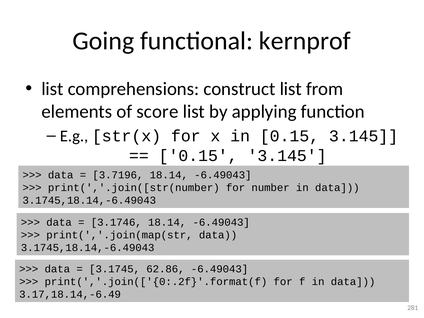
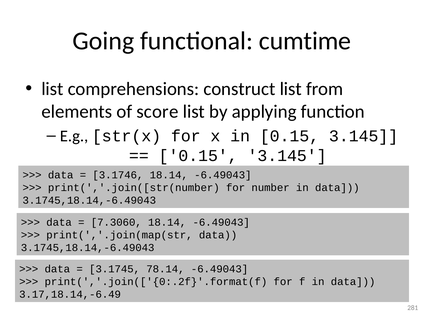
kernprof: kernprof -> cumtime (305, 41)
3.7196: 3.7196 -> 3.1746 (118, 175)
3.1746: 3.1746 -> 7.3060 (116, 222)
62.86: 62.86 -> 78.14 (165, 269)
